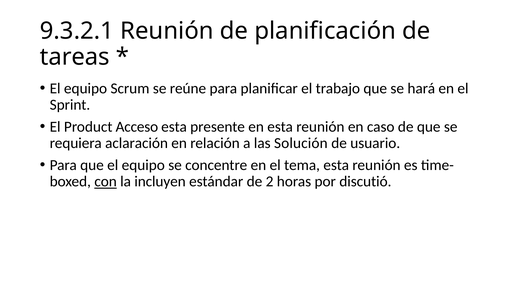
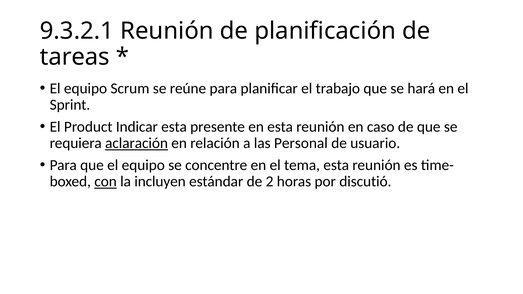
Acceso: Acceso -> Indicar (137, 127)
aclaración underline: none -> present (137, 143)
Solución: Solución -> Personal (301, 143)
